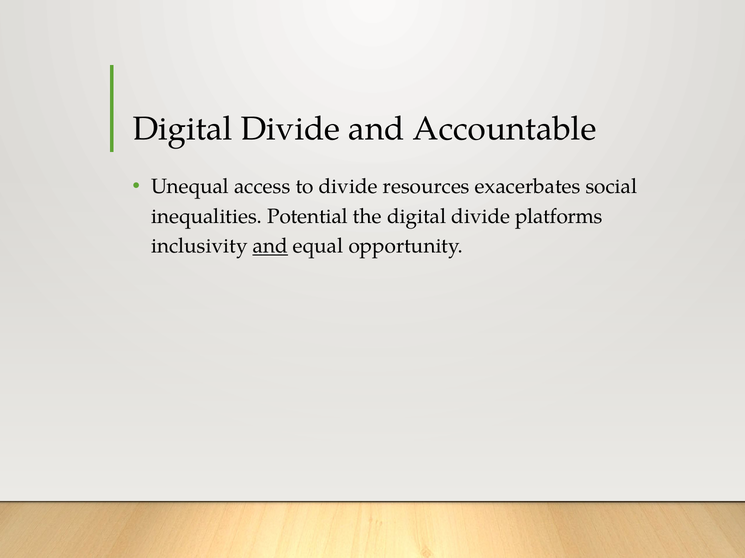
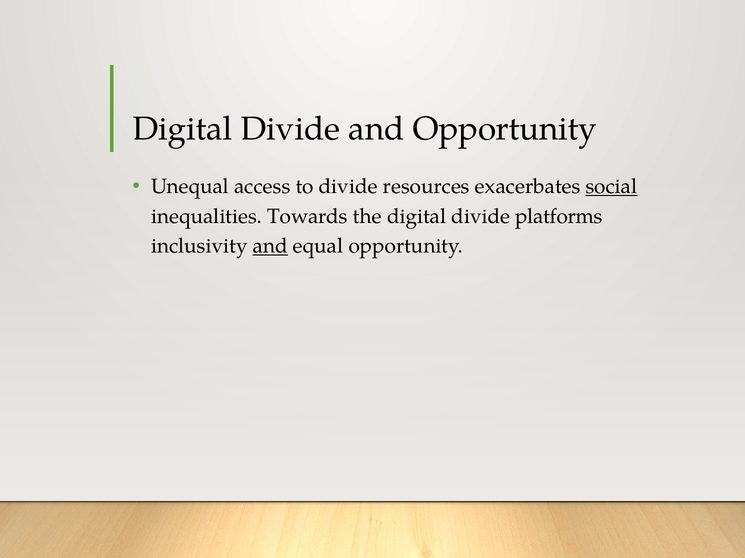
and Accountable: Accountable -> Opportunity (505, 129)
social underline: none -> present (611, 187)
Potential: Potential -> Towards (308, 217)
